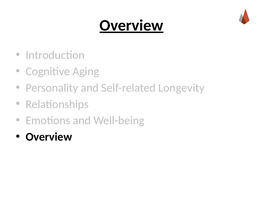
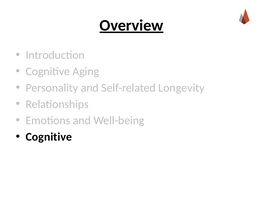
Overview: Overview -> Cognitive (49, 137)
